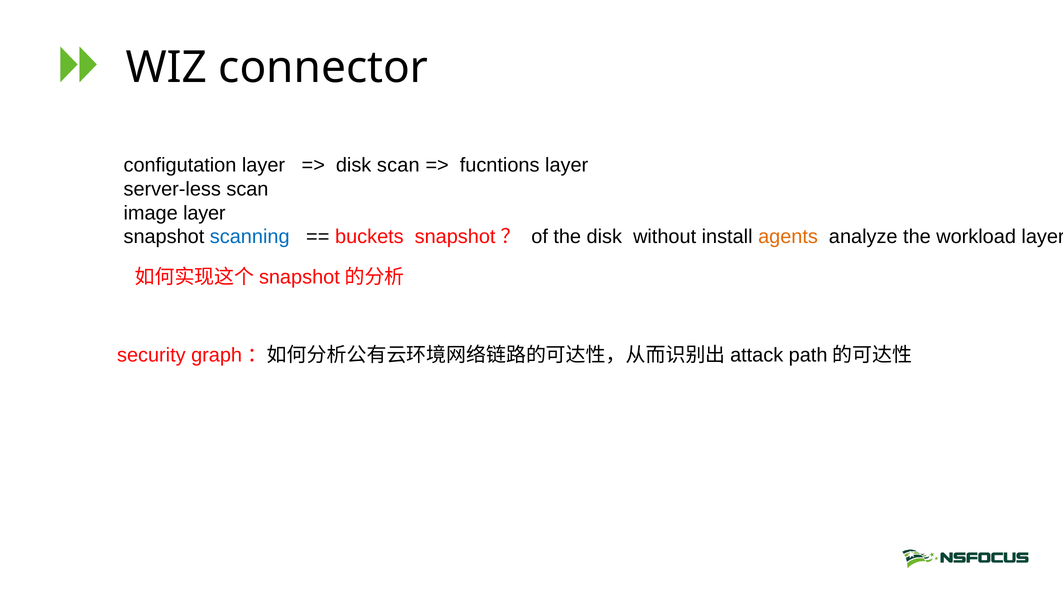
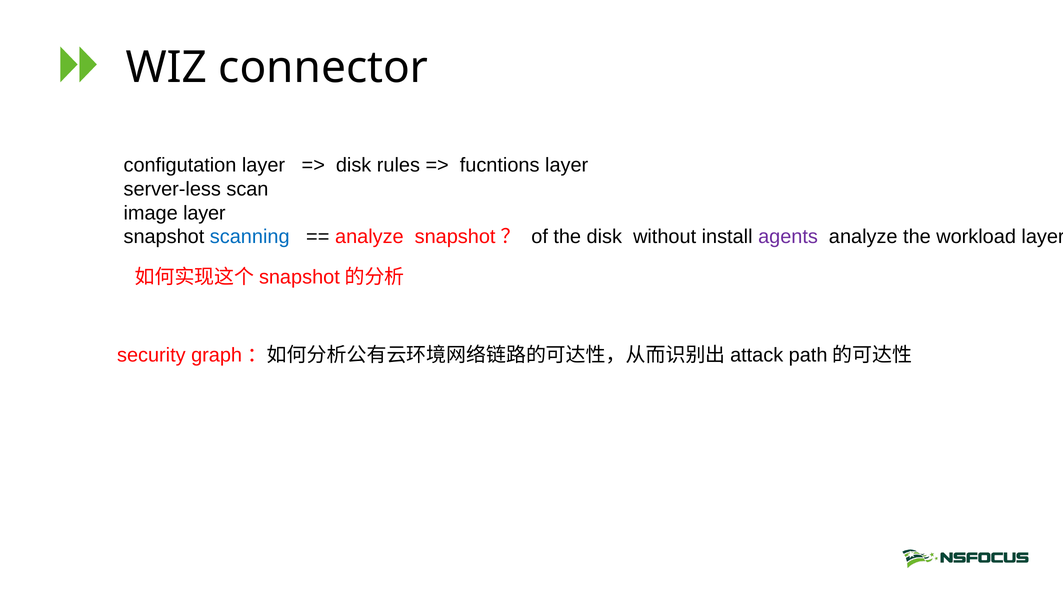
disk scan: scan -> rules (398, 165)
buckets: buckets -> analyze (369, 237)
agents colour: orange -> purple (788, 237)
